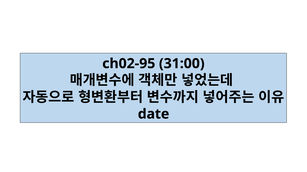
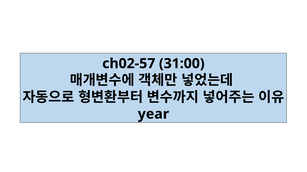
ch02-95: ch02-95 -> ch02-57 (129, 64)
date: date -> year (153, 114)
